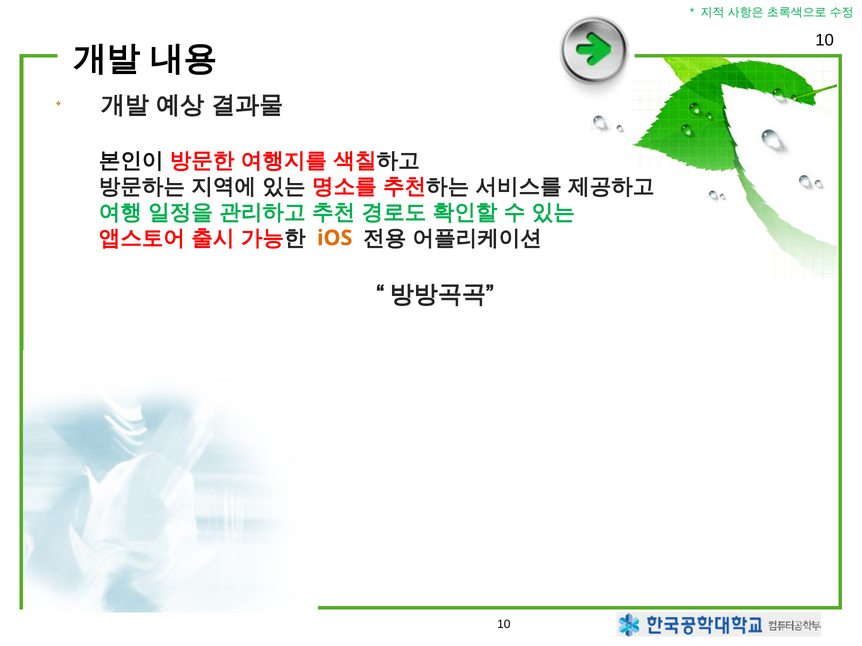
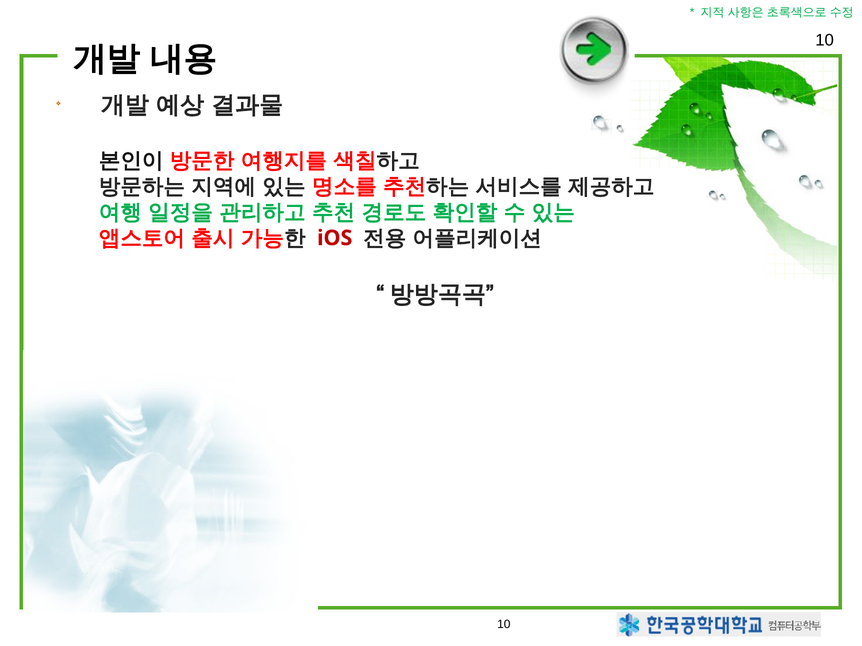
iOS colour: orange -> red (335, 238)
